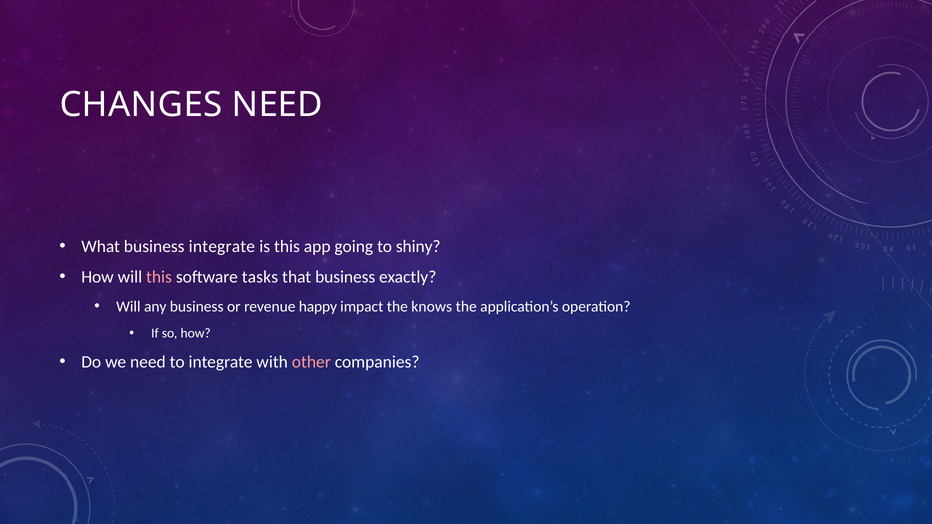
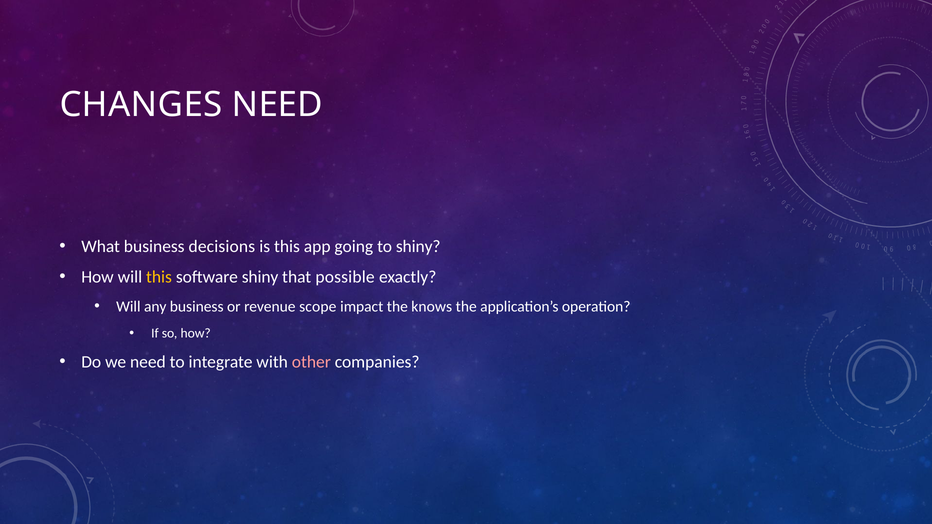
business integrate: integrate -> decisions (222, 247)
this colour: pink -> yellow (159, 277)
software tasks: tasks -> shiny (260, 277)
that business: business -> possible (345, 277)
happy: happy -> scope (318, 307)
